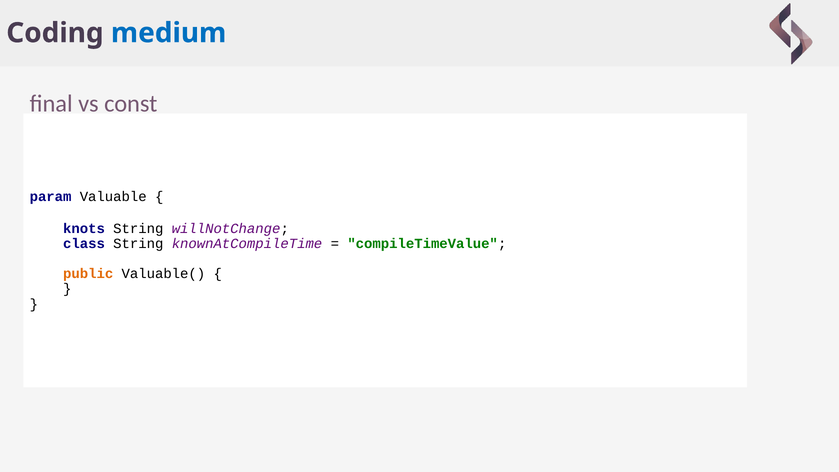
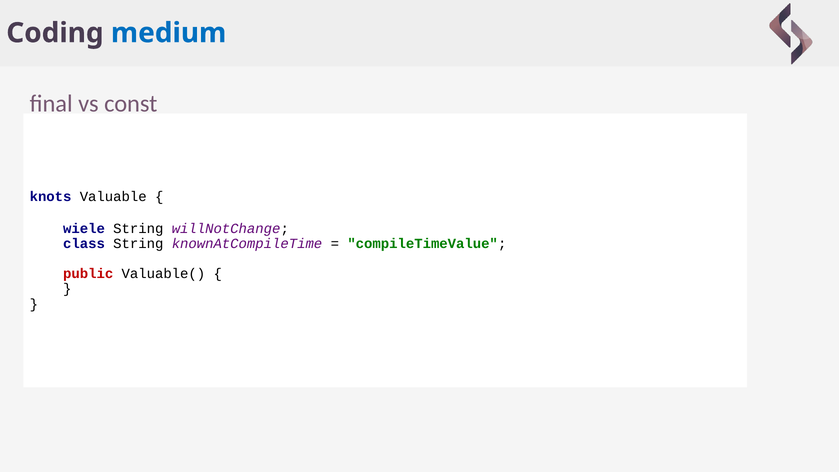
param: param -> knots (51, 197)
knots: knots -> wiele (84, 228)
public colour: orange -> red (88, 274)
